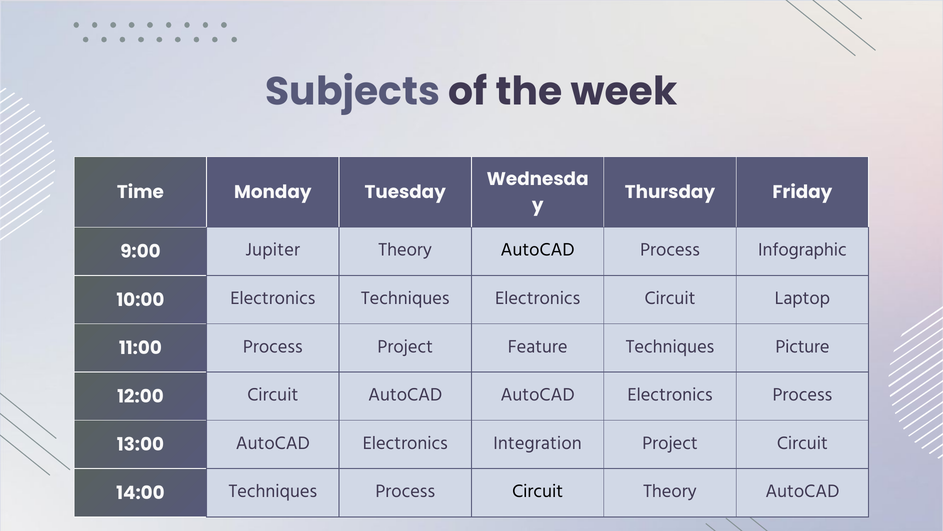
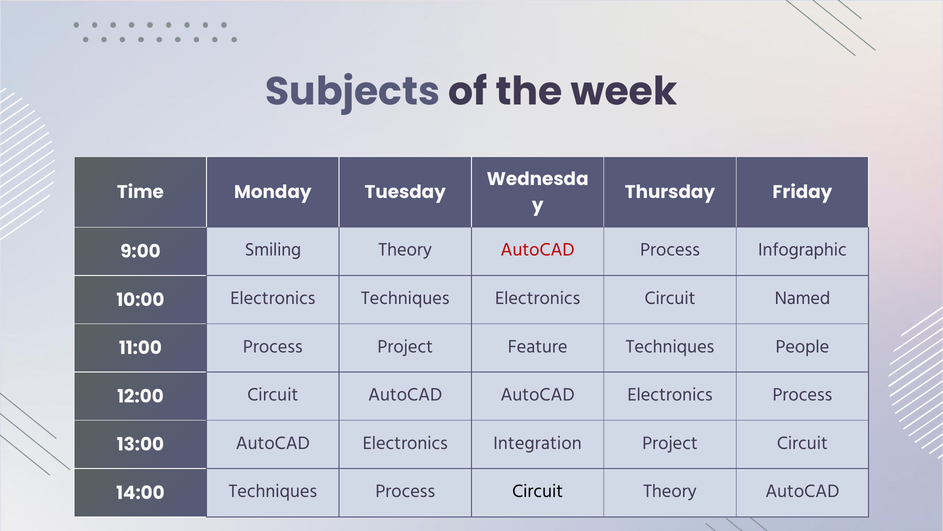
Jupiter: Jupiter -> Smiling (273, 250)
AutoCAD colour: black -> red (538, 250)
Laptop: Laptop -> Named (802, 298)
Picture: Picture -> People (802, 346)
